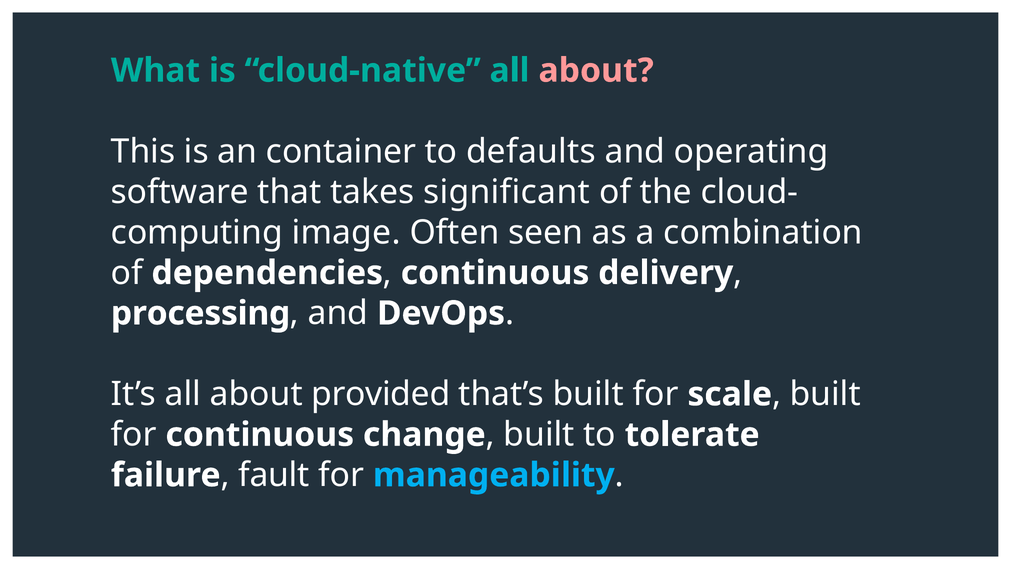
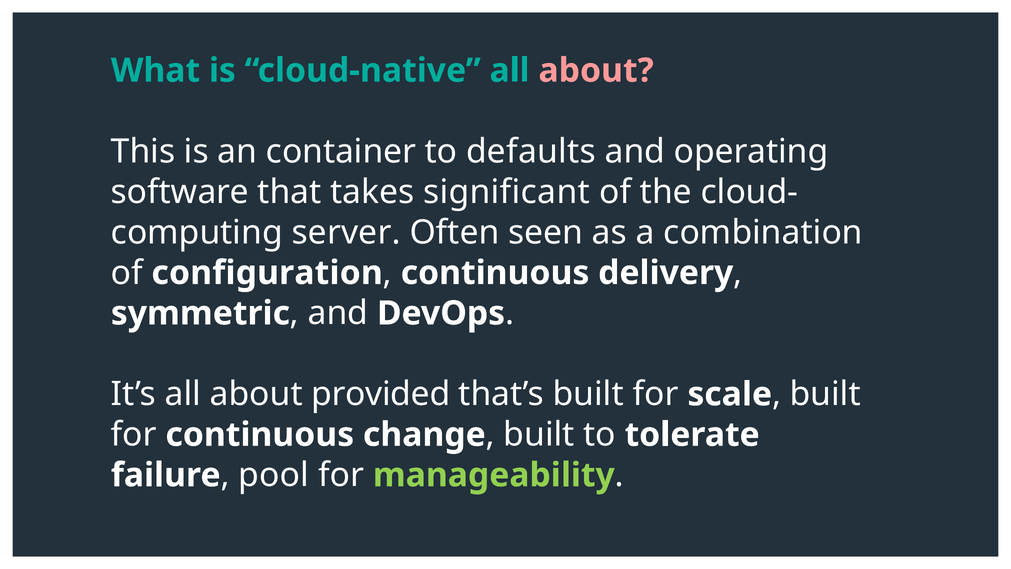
image: image -> server (346, 232)
dependencies: dependencies -> configuration (267, 273)
processing: processing -> symmetric (200, 313)
fault: fault -> pool (274, 475)
manageability colour: light blue -> light green (494, 475)
